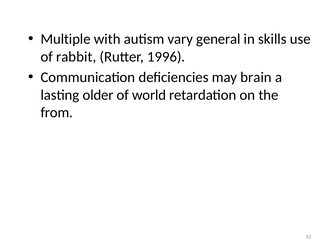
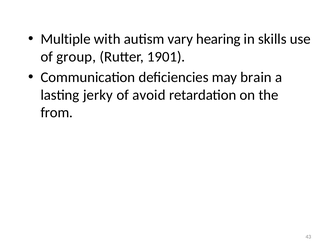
general: general -> hearing (218, 39)
rabbit: rabbit -> group (76, 57)
1996: 1996 -> 1901 (166, 57)
older: older -> jerky (98, 95)
world: world -> avoid (149, 95)
